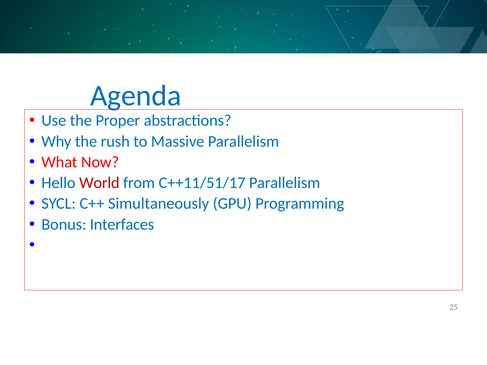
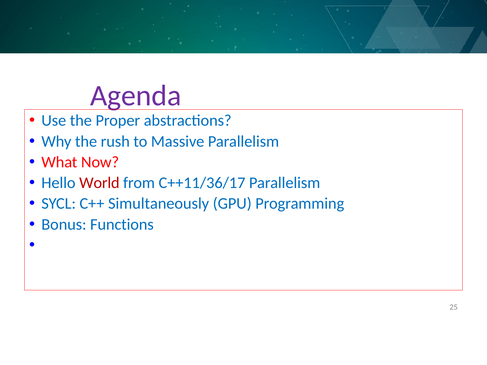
Agenda colour: blue -> purple (136, 96)
C++11/51/17: C++11/51/17 -> C++11/36/17 (202, 183)
Interfaces: Interfaces -> Functions (122, 225)
